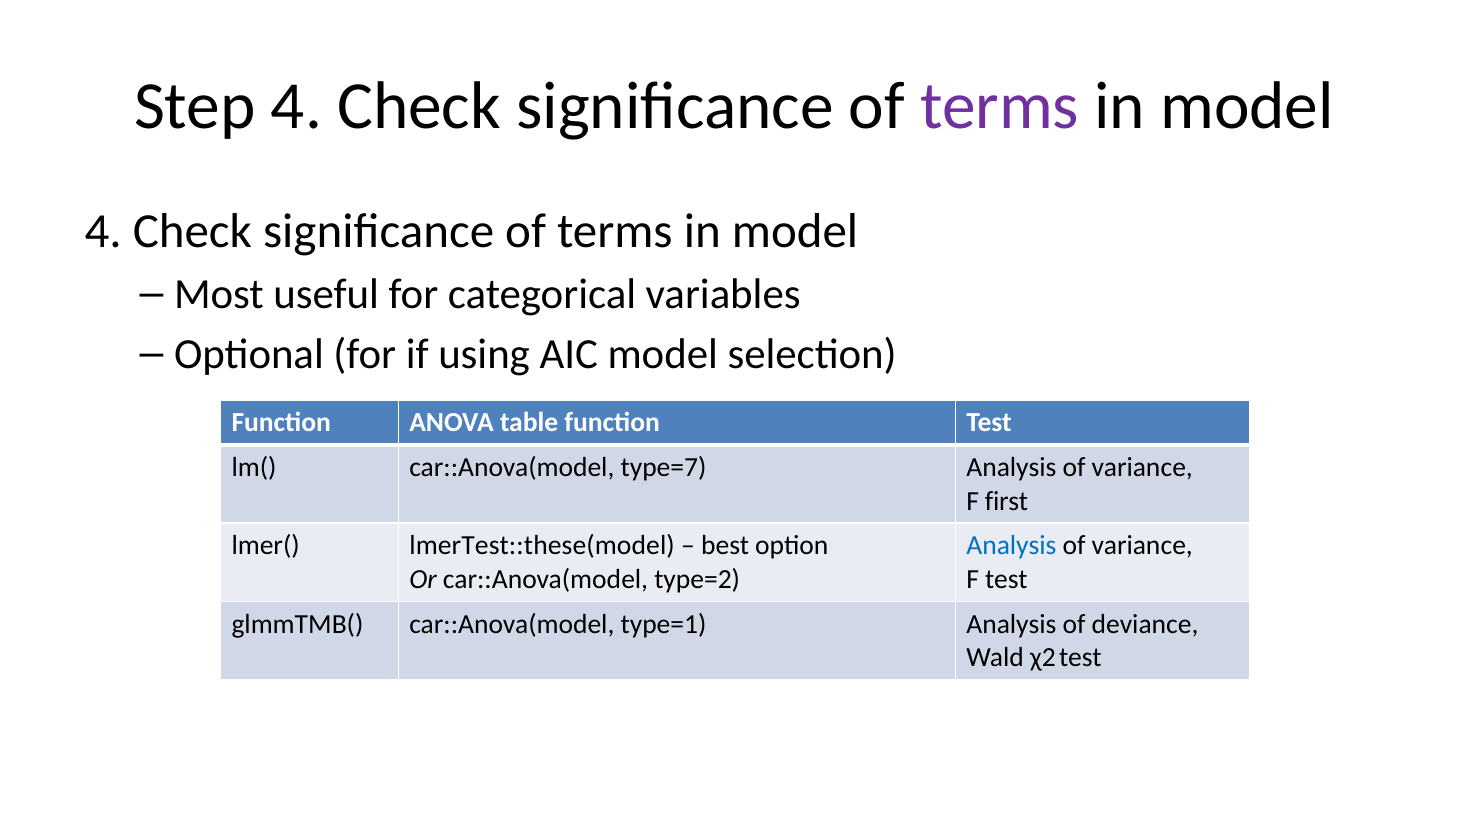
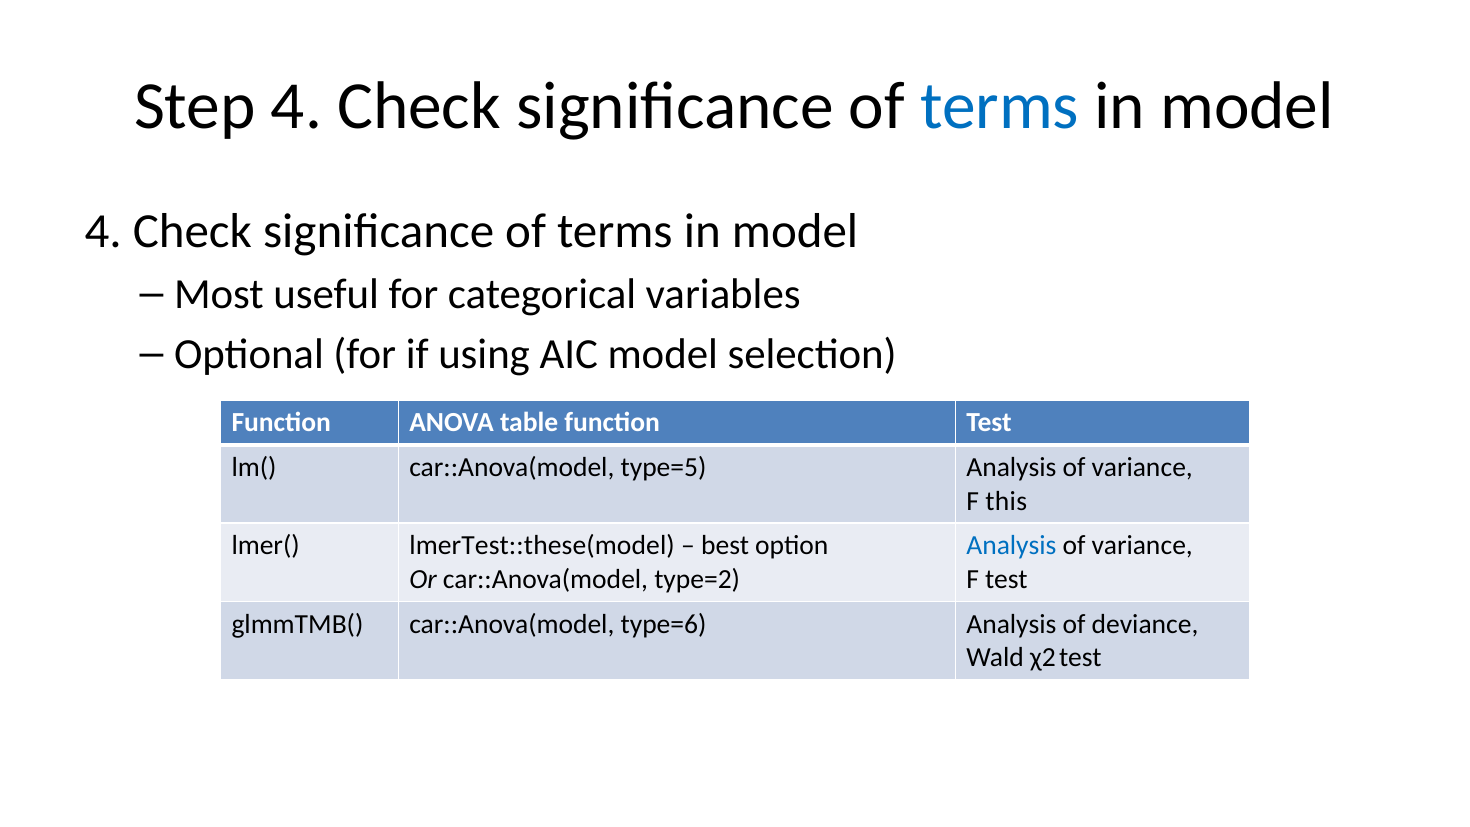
terms colour: purple -> blue (1000, 107)
type=7: type=7 -> type=5 (664, 467)
first: first -> this (1006, 501)
type=1: type=1 -> type=6 (664, 624)
